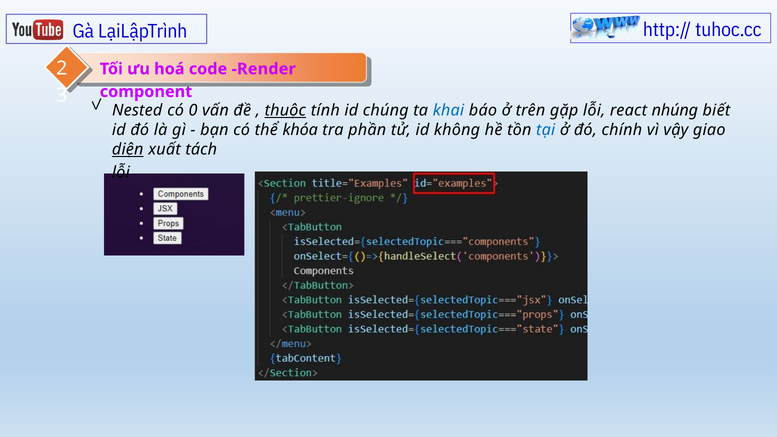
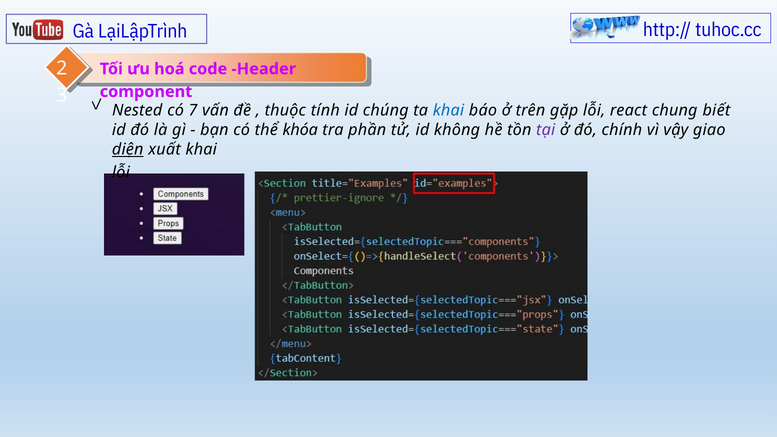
Render: Render -> Header (264, 69)
0: 0 -> 7 (193, 111)
thuộc underline: present -> none (285, 111)
nhúng: nhúng -> chung (675, 111)
tại colour: blue -> purple (546, 130)
xuất tách: tách -> khai (201, 150)
